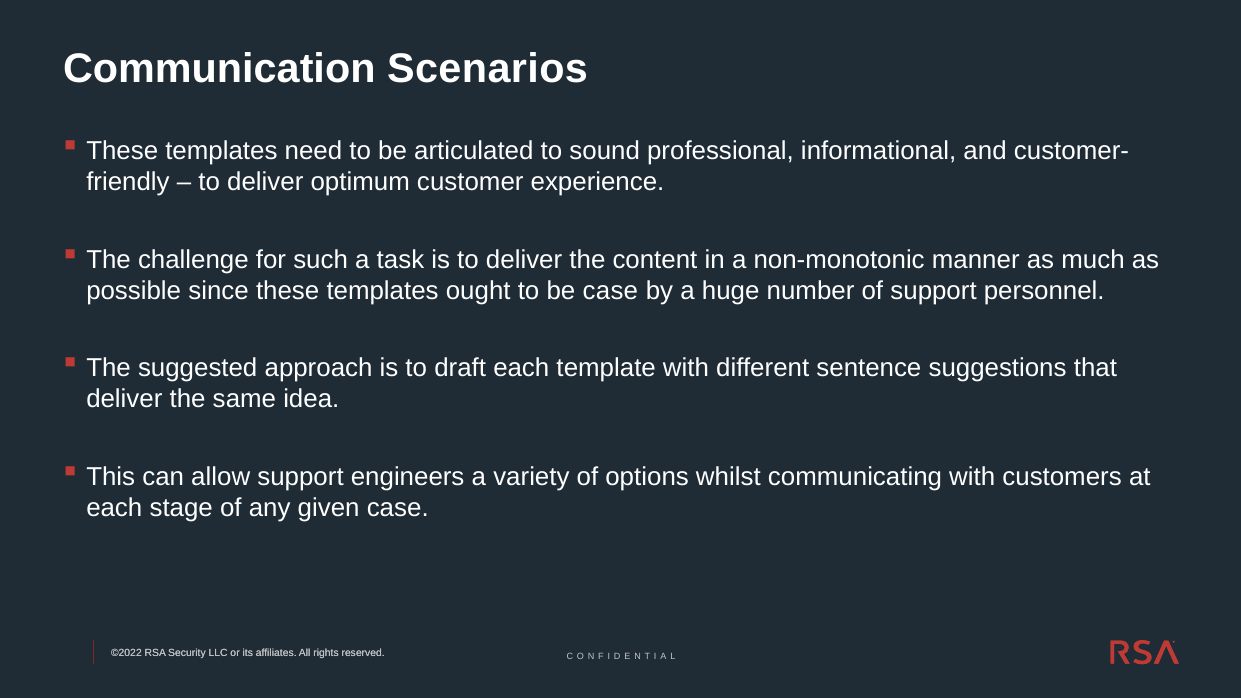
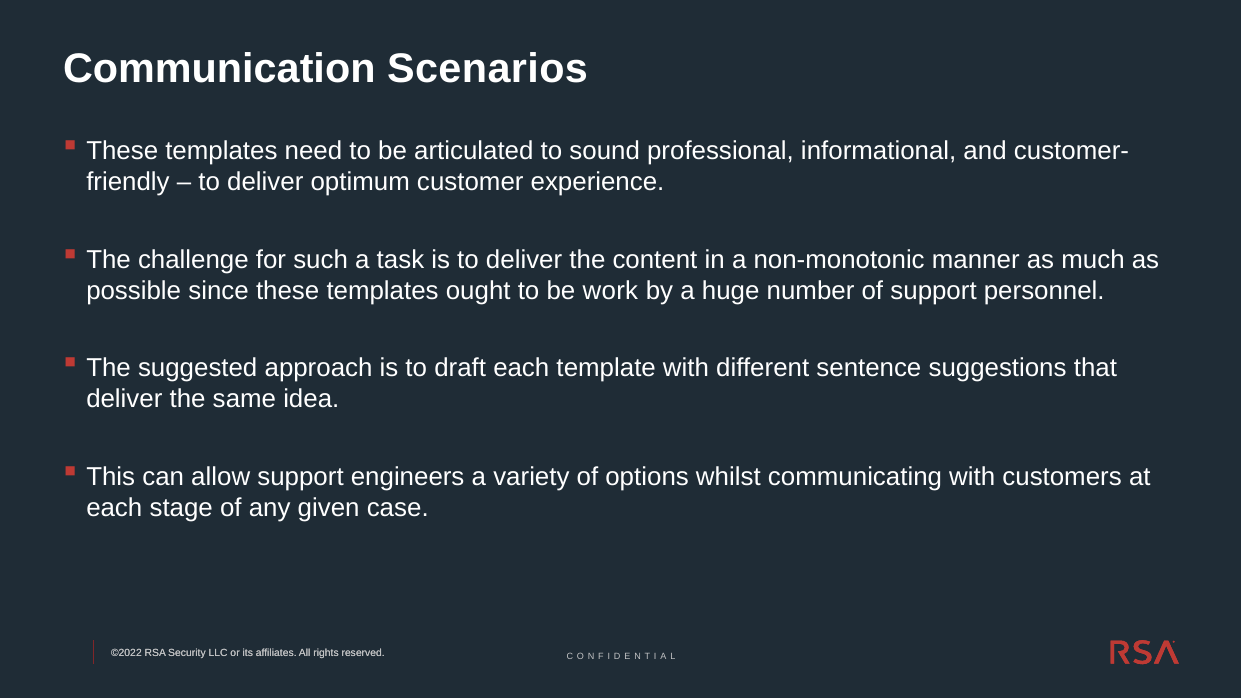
be case: case -> work (610, 291)
